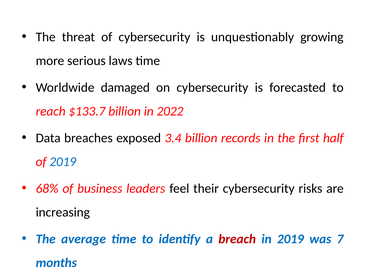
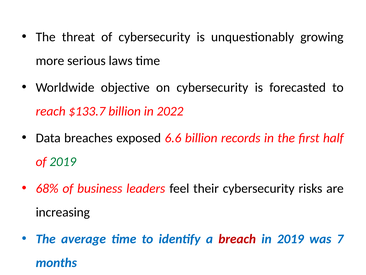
damaged: damaged -> objective (125, 87)
3.4: 3.4 -> 6.6 (173, 138)
2019 colour: blue -> green (63, 161)
